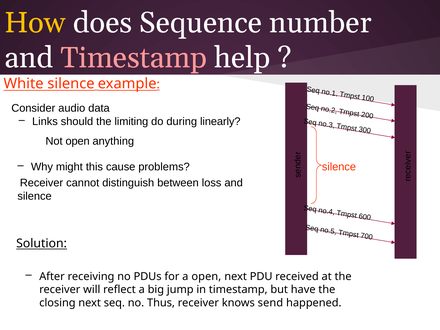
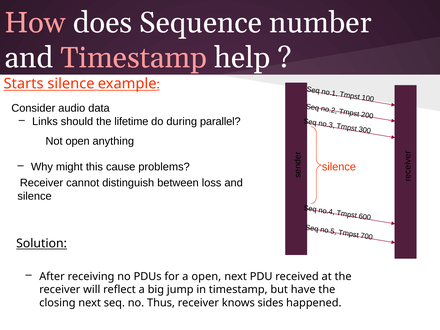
How colour: yellow -> pink (35, 23)
White: White -> Starts (24, 84)
limiting: limiting -> lifetime (131, 122)
linearly: linearly -> parallel (220, 122)
send: send -> sides (271, 303)
